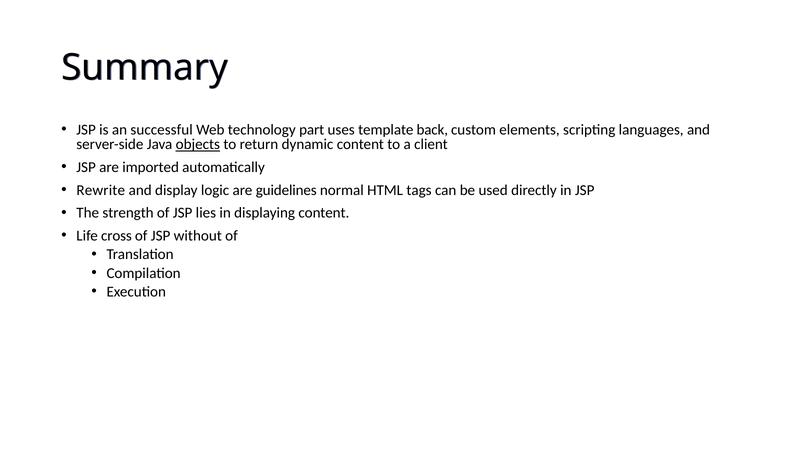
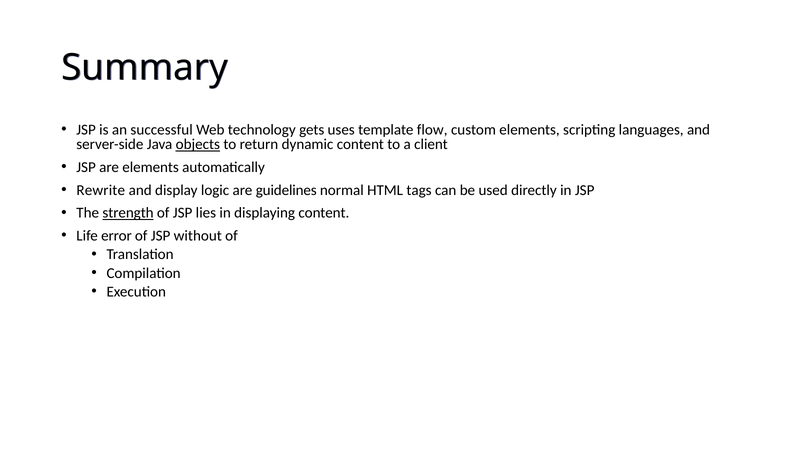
part: part -> gets (312, 130)
back: back -> flow (432, 130)
are imported: imported -> elements (151, 167)
strength underline: none -> present (128, 213)
cross: cross -> error (116, 236)
